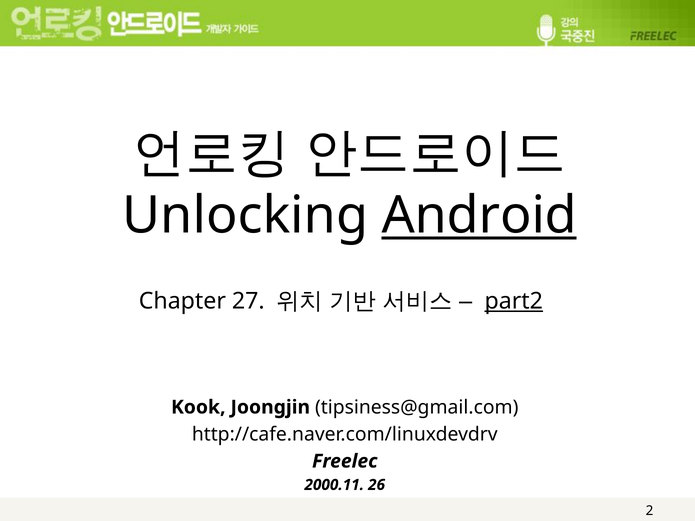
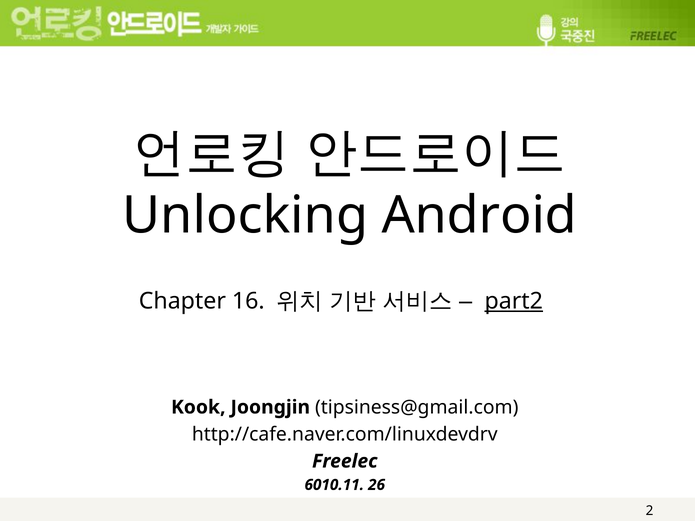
Android underline: present -> none (479, 216)
27: 27 -> 16 (248, 301)
2000.11: 2000.11 -> 6010.11 (334, 485)
